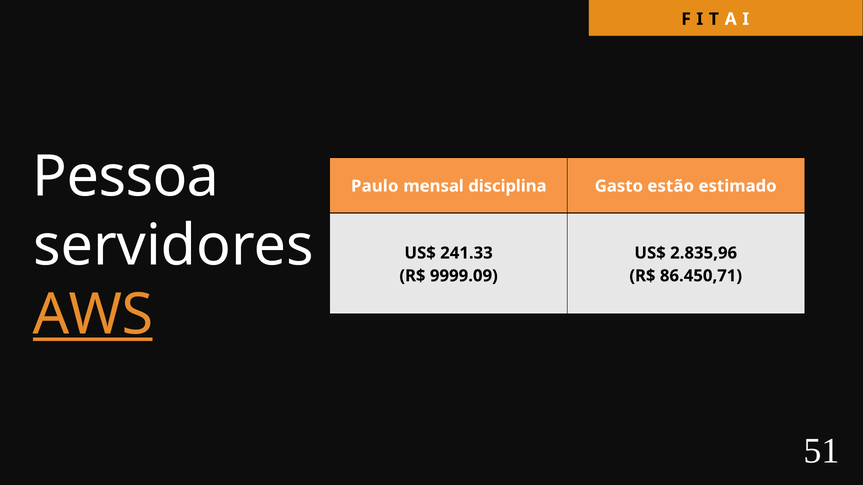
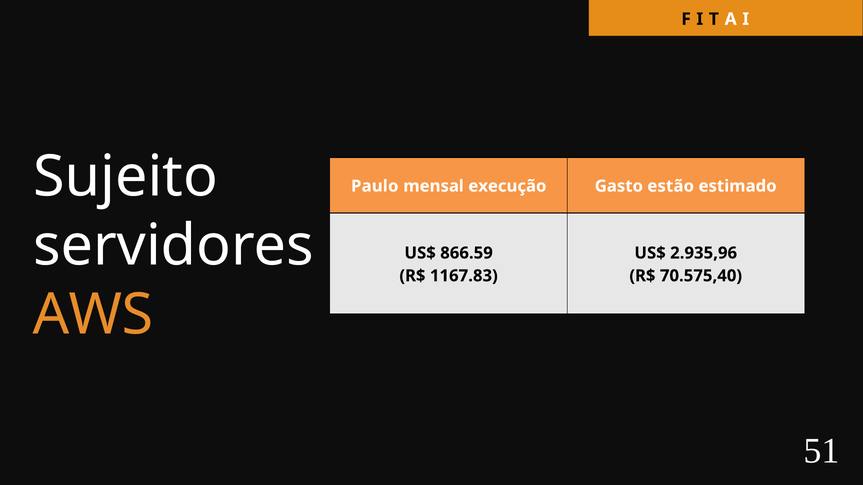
Pessoa: Pessoa -> Sujeito (125, 177)
disciplina: disciplina -> execução (507, 186)
241.33: 241.33 -> 866.59 (467, 253)
2.835,96: 2.835,96 -> 2.935,96 (704, 253)
9999.09: 9999.09 -> 1167.83 (464, 276)
86.450,71: 86.450,71 -> 70.575,40 (701, 276)
AWS underline: present -> none (93, 315)
